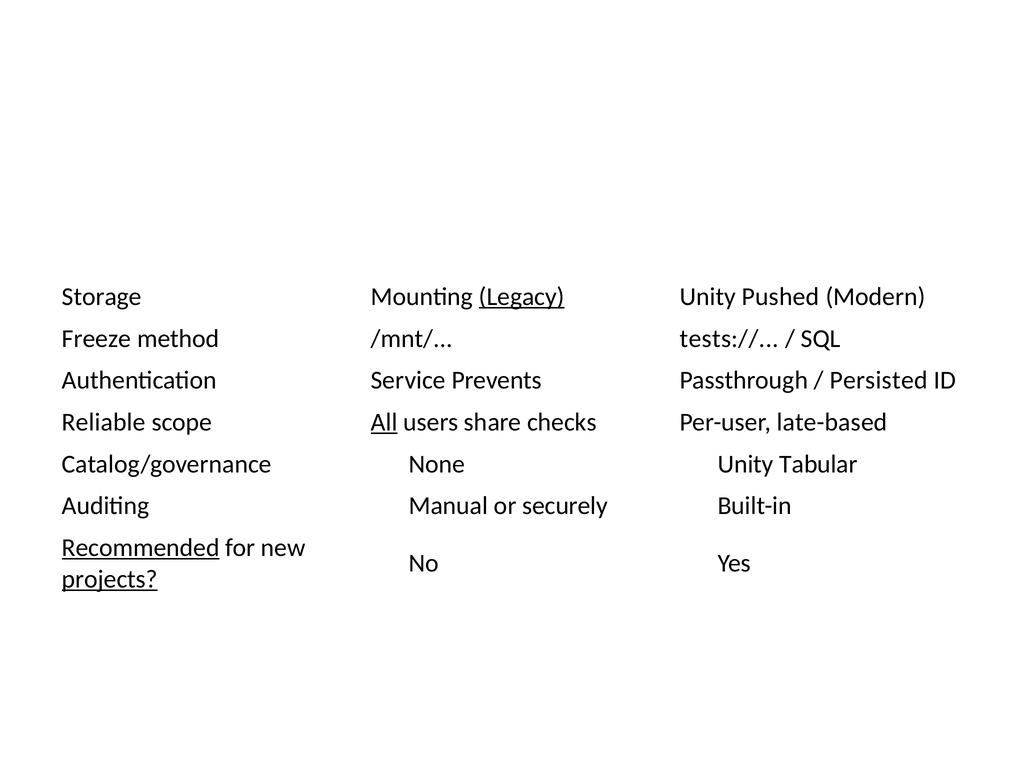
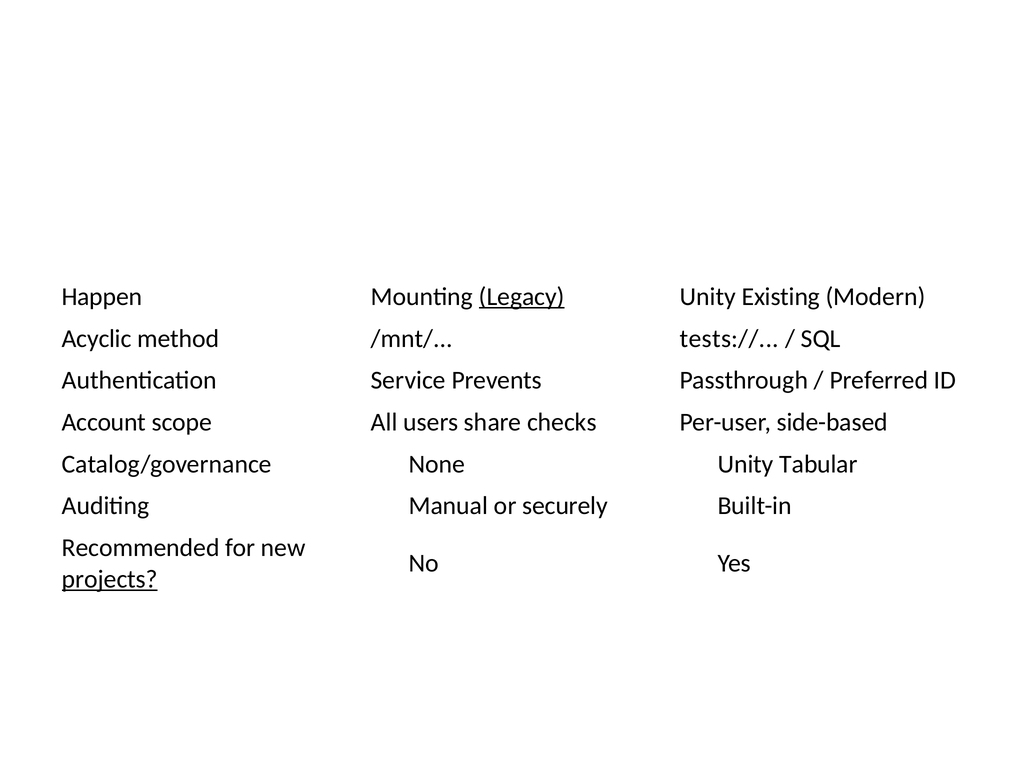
Storage: Storage -> Happen (102, 297)
Pushed: Pushed -> Existing (781, 297)
Freeze: Freeze -> Acyclic (97, 338)
Persisted: Persisted -> Preferred (879, 380)
Reliable: Reliable -> Account (104, 422)
All underline: present -> none (384, 422)
late-based: late-based -> side-based (832, 422)
Recommended underline: present -> none (141, 547)
